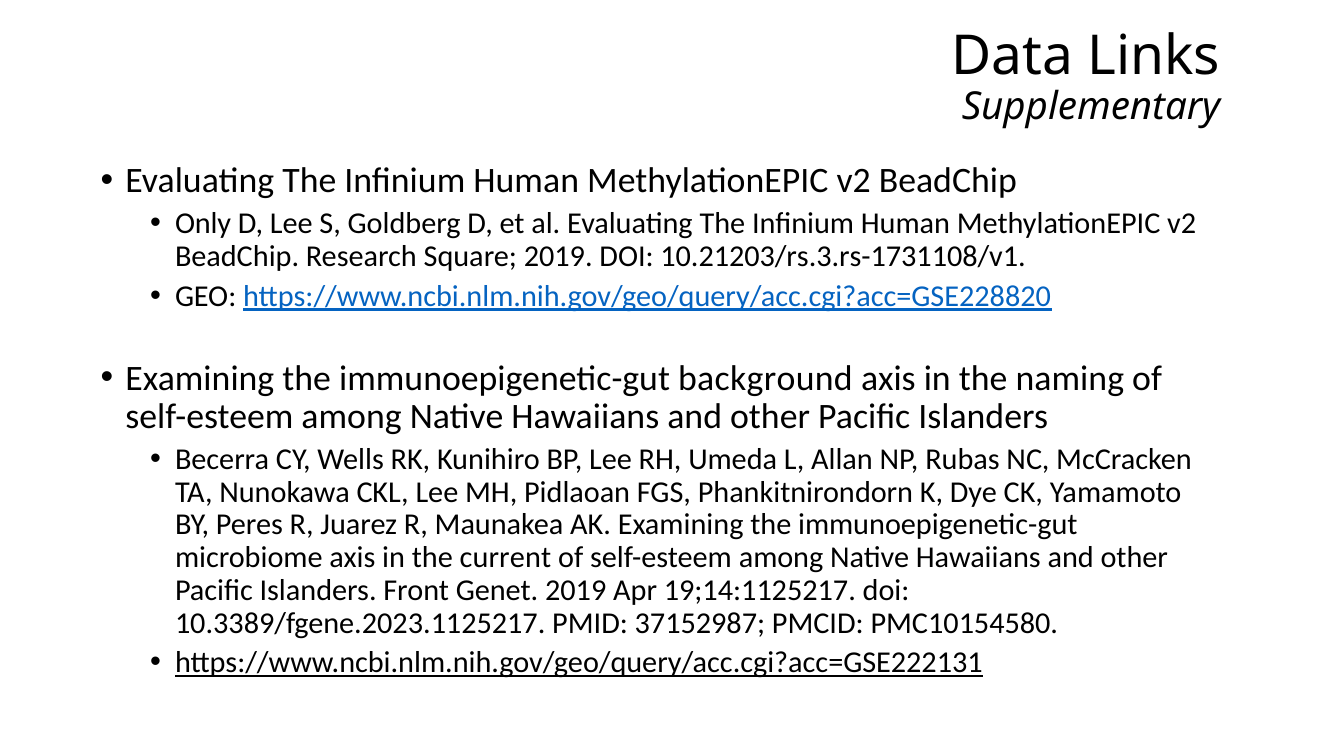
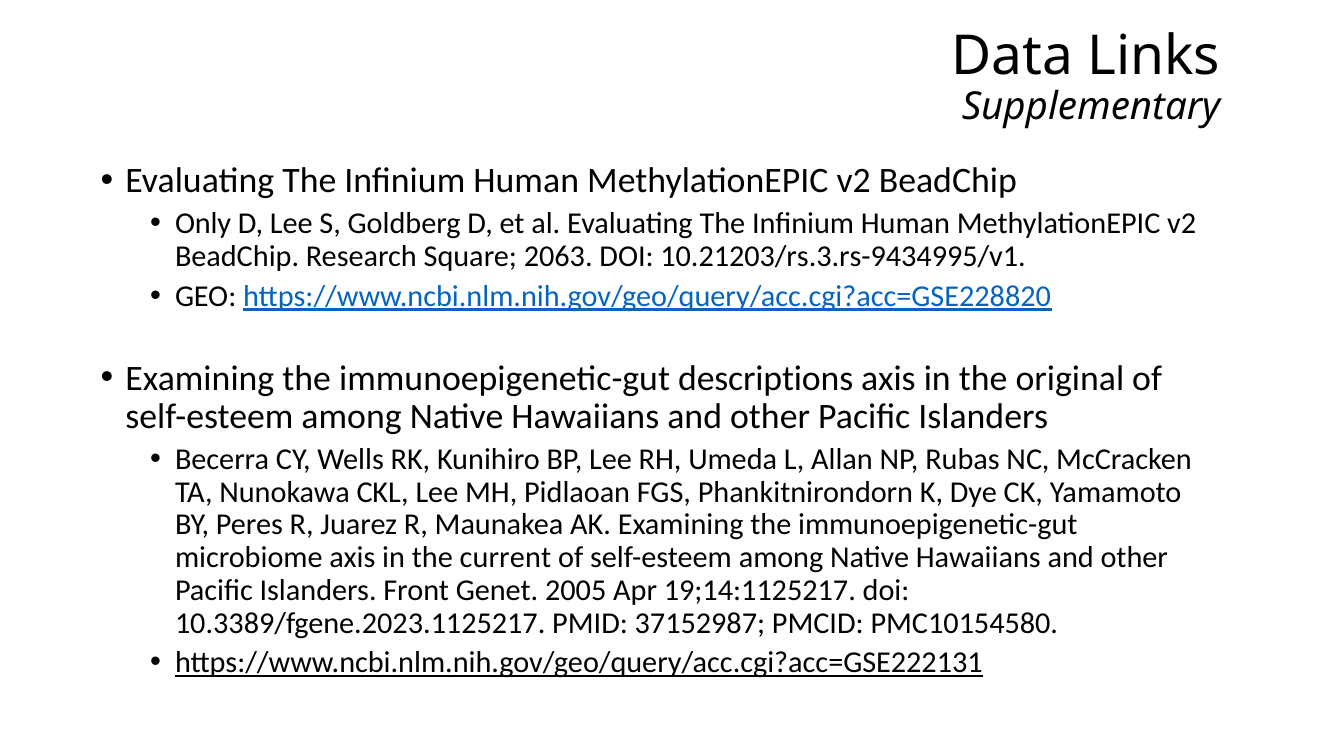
Square 2019: 2019 -> 2063 (558, 256)
10.21203/rs.3.rs-1731108/v1: 10.21203/rs.3.rs-1731108/v1 -> 10.21203/rs.3.rs-9434995/v1 (843, 256)
background: background -> descriptions (766, 378)
naming: naming -> original (1070, 378)
Genet 2019: 2019 -> 2005 (576, 590)
